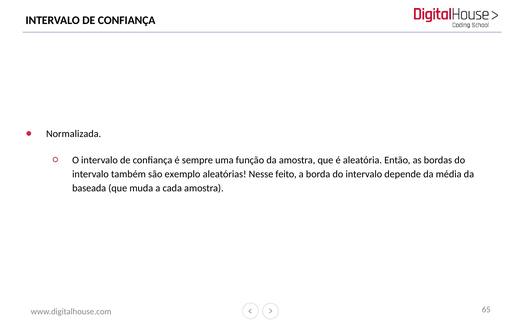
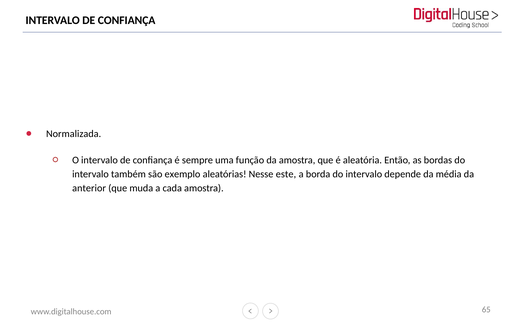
feito: feito -> este (286, 174)
baseada: baseada -> anterior (89, 188)
